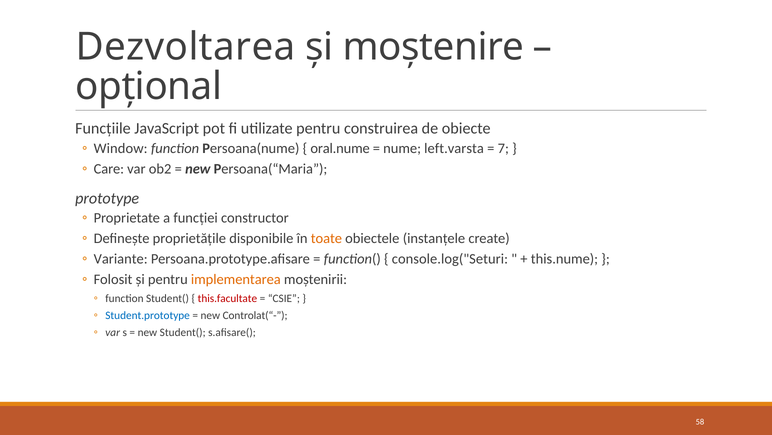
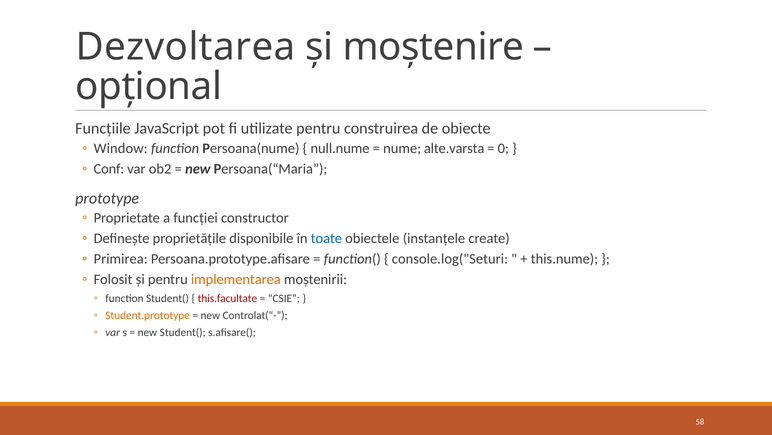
oral.nume: oral.nume -> null.nume (340, 148)
left.varsta: left.varsta -> alte.varsta (454, 148)
7: 7 -> 0 (503, 148)
Care: Care -> Conf (109, 169)
toate colour: orange -> blue (326, 238)
Variante: Variante -> Primirea (121, 259)
Student.prototype colour: blue -> orange (148, 315)
